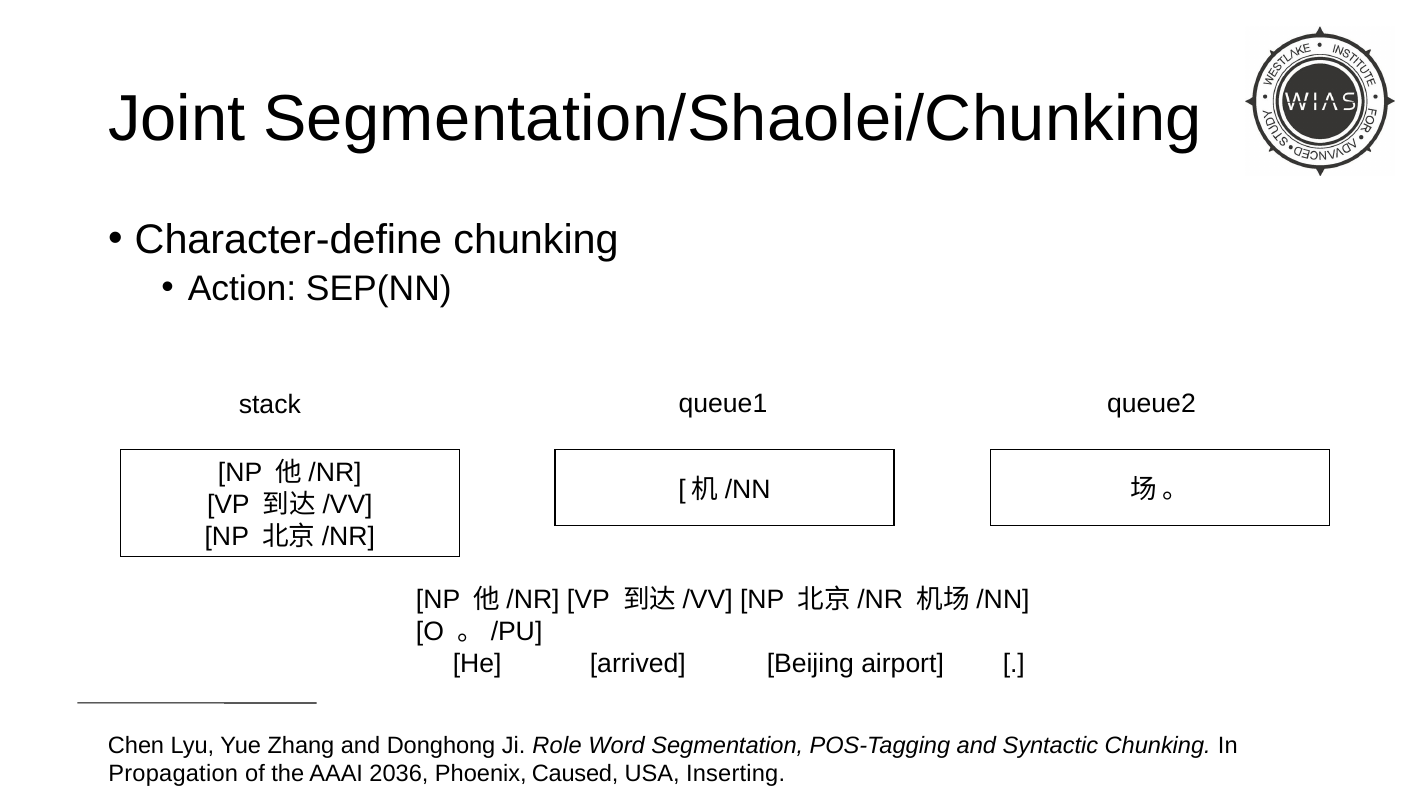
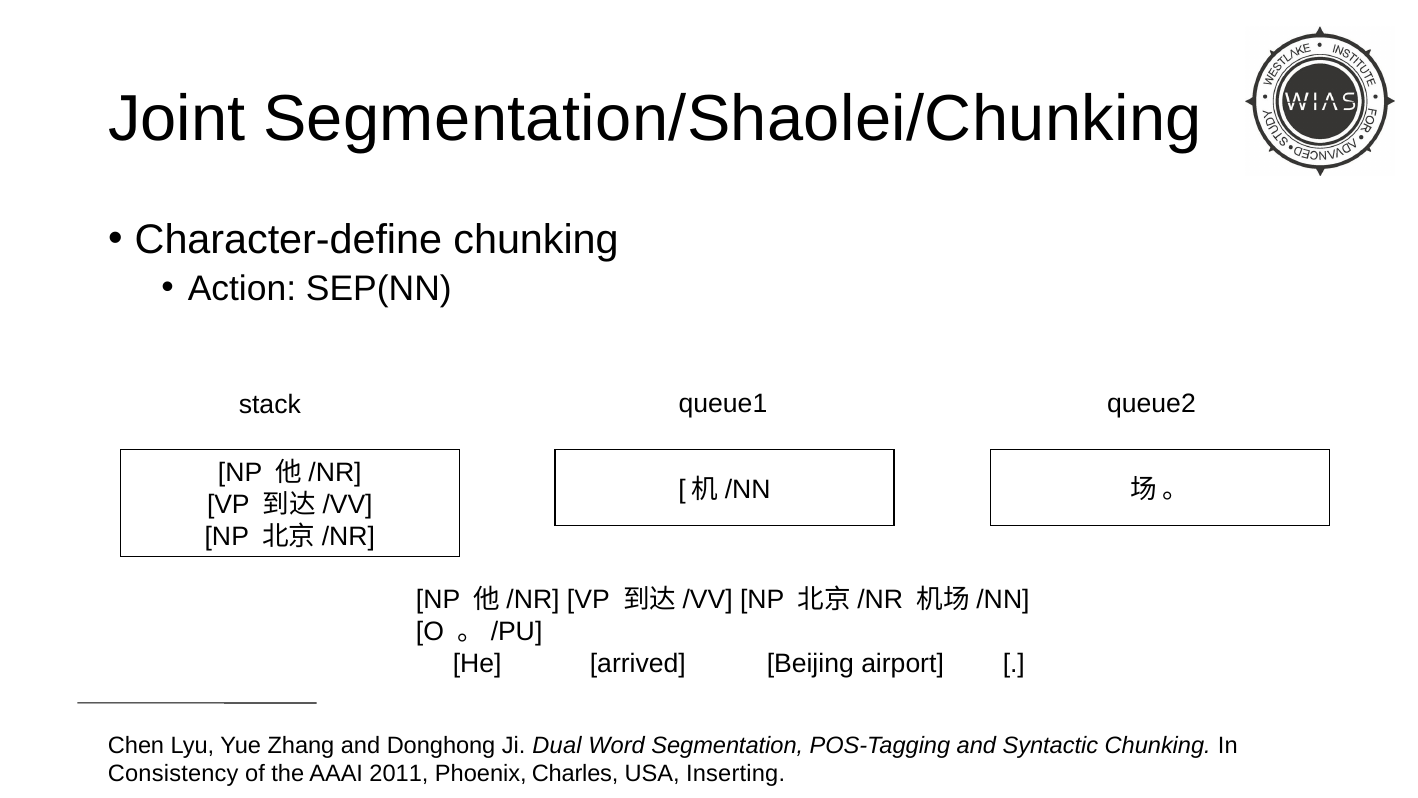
Role: Role -> Dual (557, 745)
Propagation: Propagation -> Consistency (173, 774)
2036: 2036 -> 2011 (399, 774)
Caused: Caused -> Charles (575, 774)
